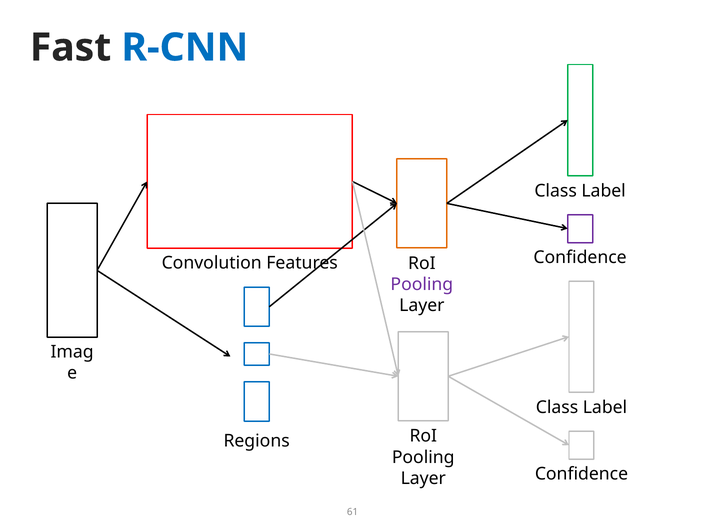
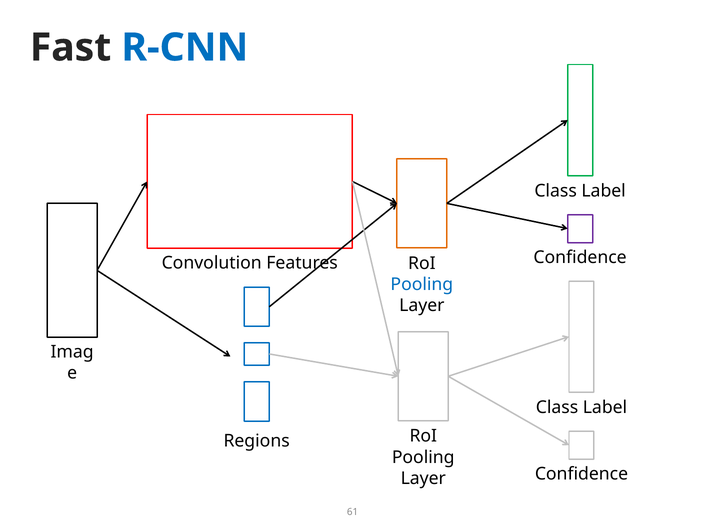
Pooling colour: purple -> blue (422, 284)
